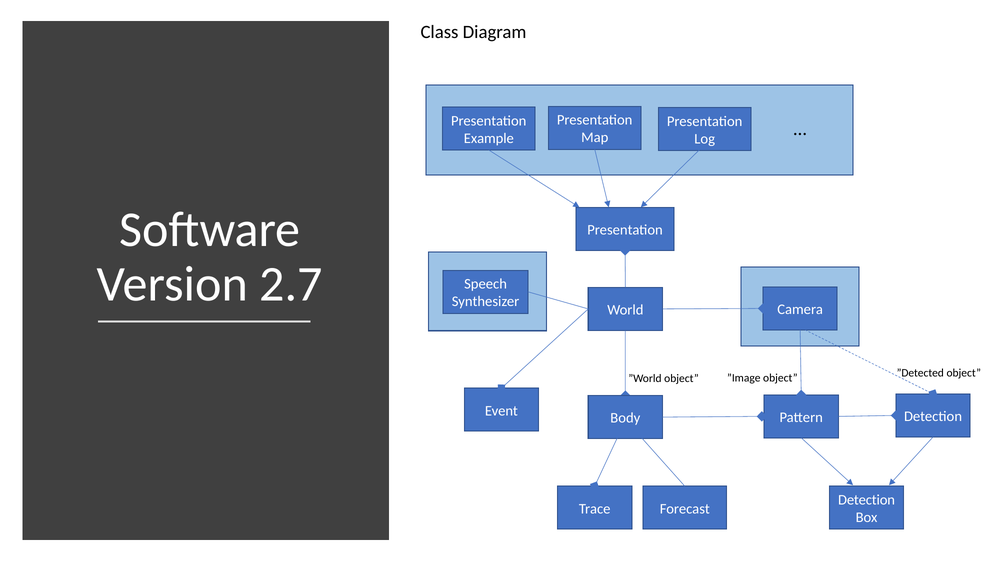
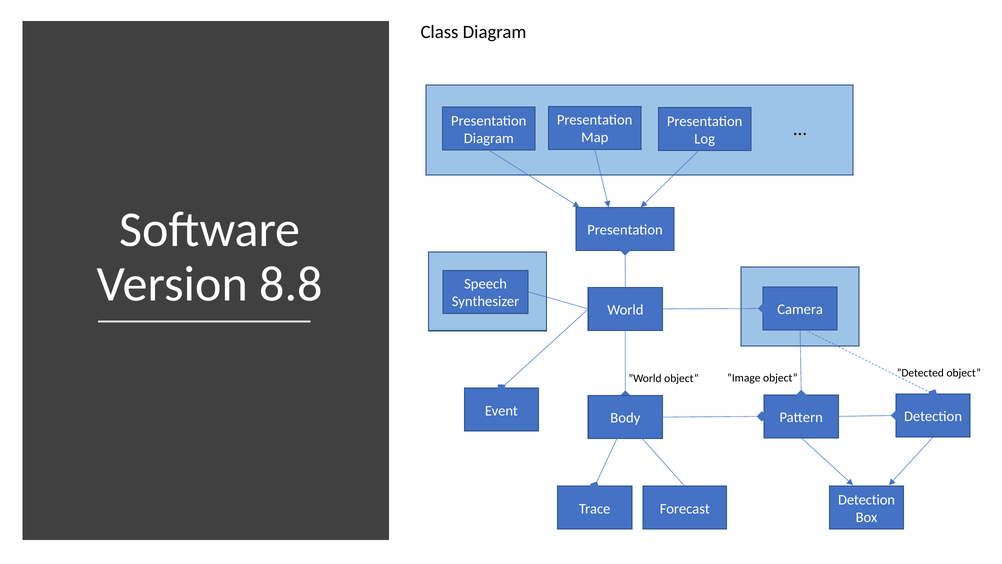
Example: Example -> Diagram (489, 138)
2.7: 2.7 -> 8.8 (291, 284)
